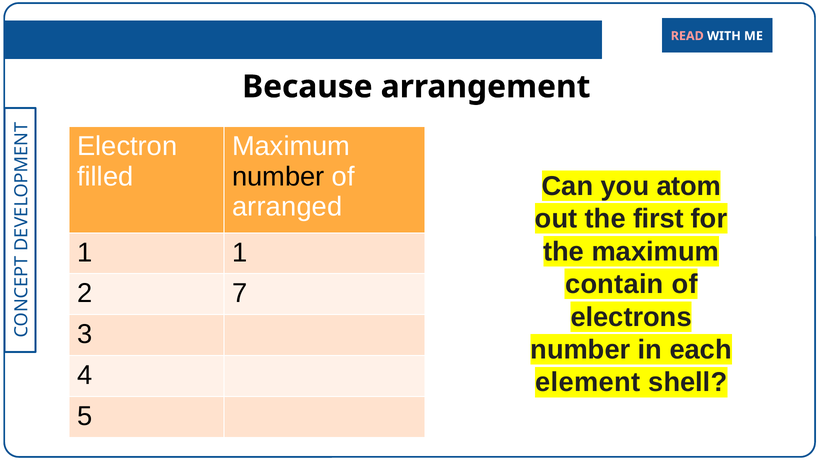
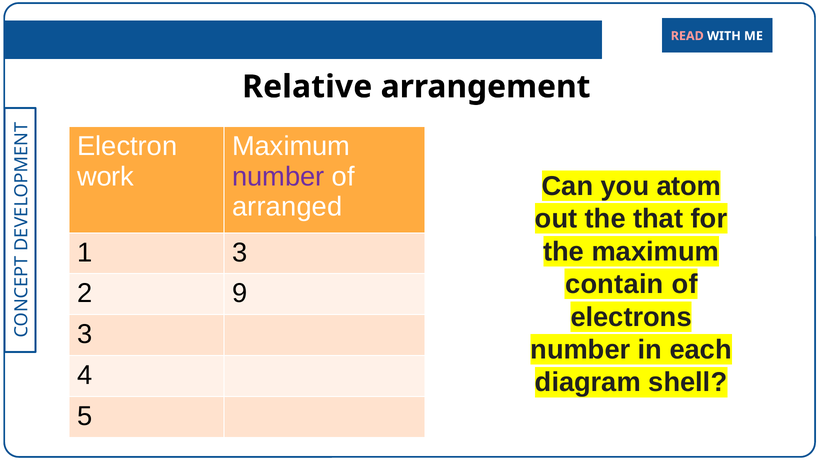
Because: Because -> Relative (307, 87)
filled: filled -> work (105, 177)
number colour: black -> purple (278, 177)
first: first -> that (658, 219)
1 1: 1 -> 3 (240, 253)
7: 7 -> 9 (240, 294)
element: element -> diagram (588, 383)
